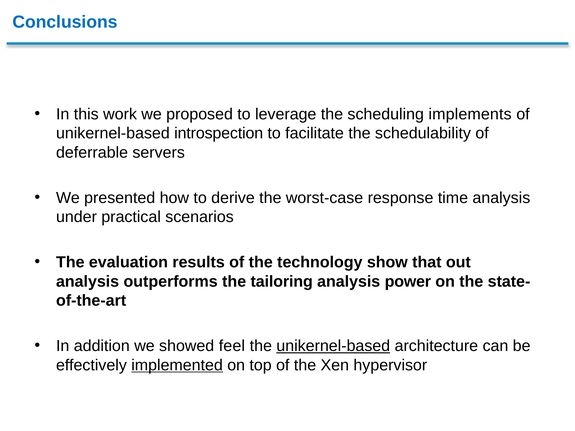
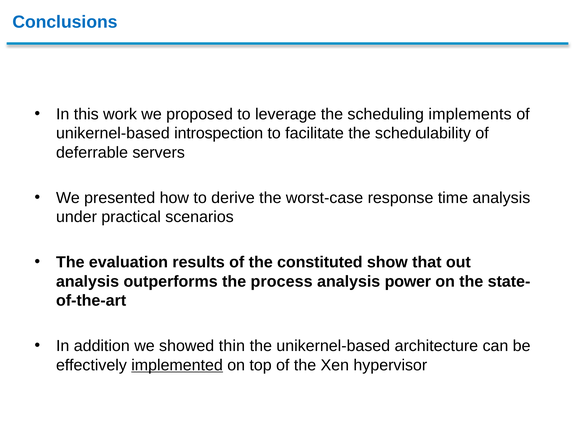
technology: technology -> constituted (320, 262)
tailoring: tailoring -> process (282, 282)
feel: feel -> thin (232, 346)
unikernel-based underline: present -> none (333, 346)
